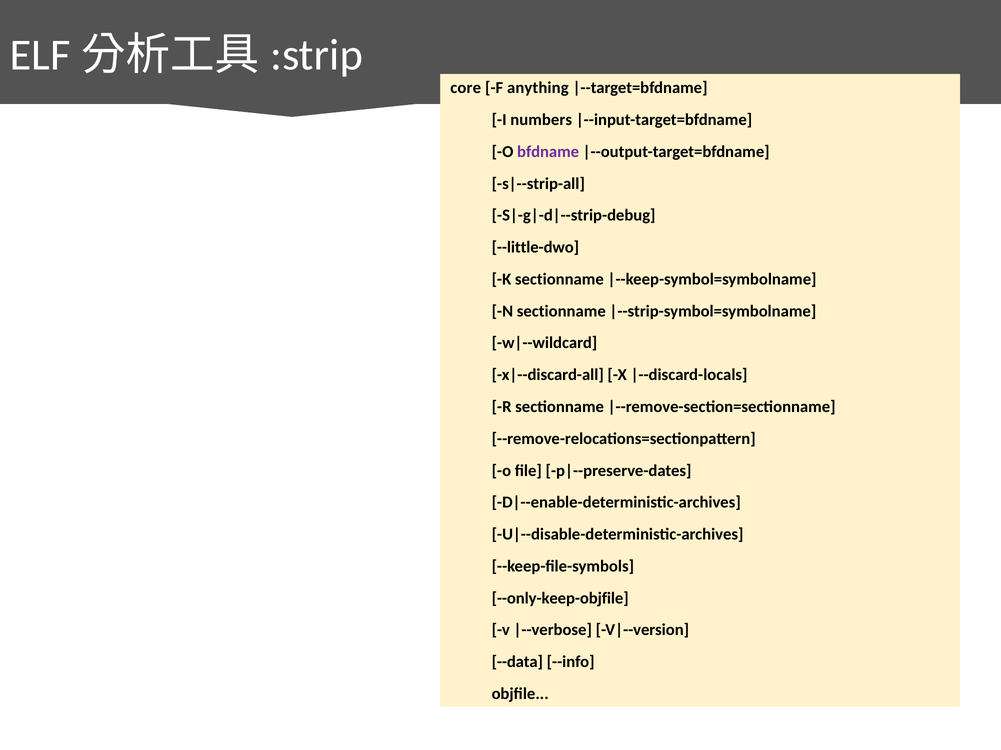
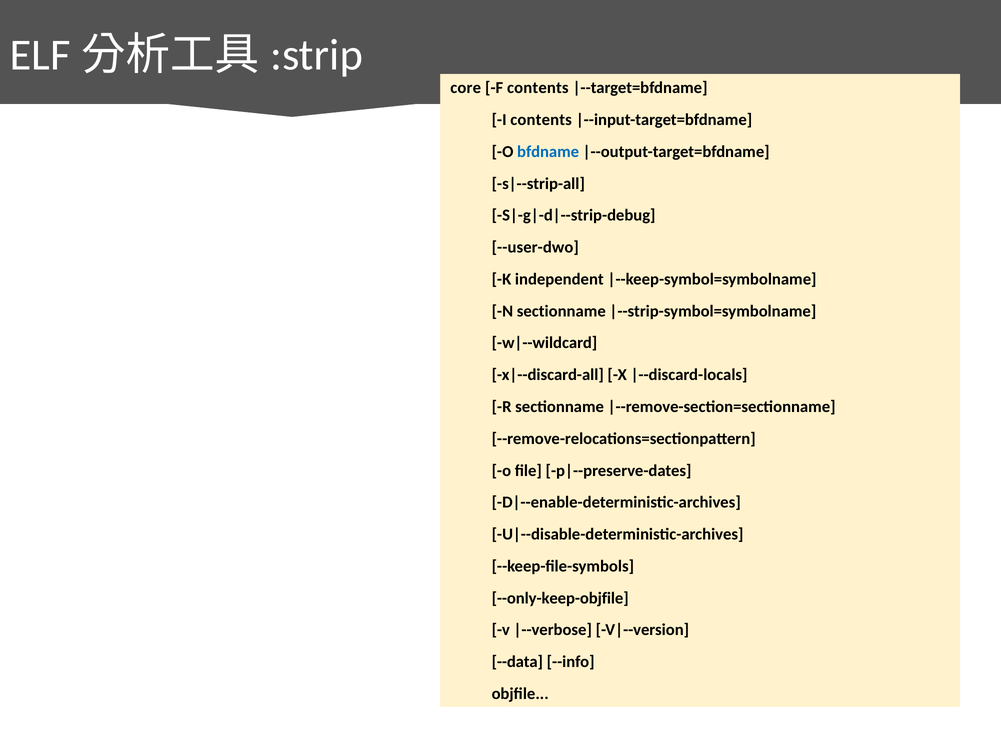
F anything: anything -> contents (538, 88)
I numbers: numbers -> contents (541, 120)
bfdname colour: purple -> blue (548, 152)
--little-dwo: --little-dwo -> --user-dwo (535, 248)
K sectionname: sectionname -> independent (559, 279)
